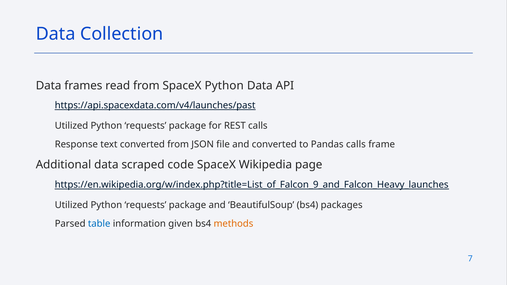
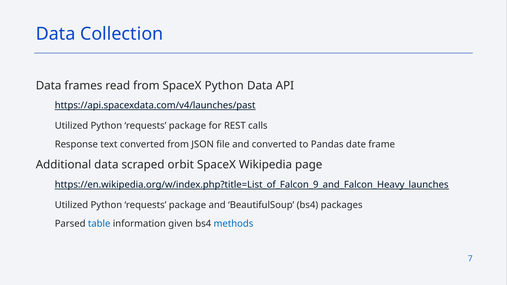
Pandas calls: calls -> date (356, 145)
code: code -> orbit (181, 165)
methods colour: orange -> blue (233, 224)
